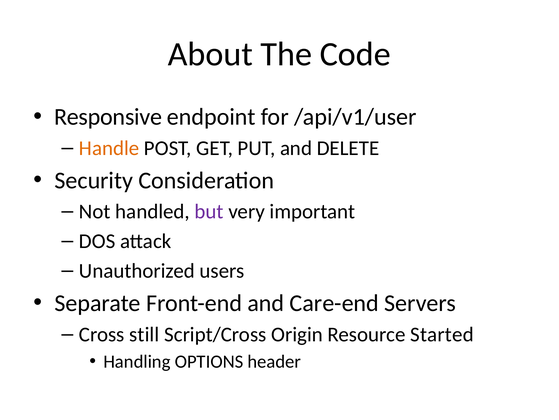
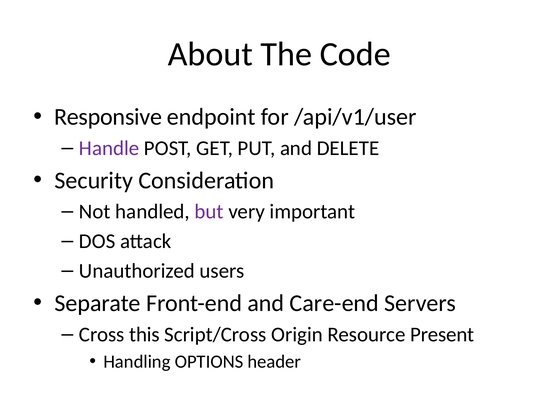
Handle colour: orange -> purple (109, 148)
still: still -> this (144, 334)
Started: Started -> Present (442, 334)
